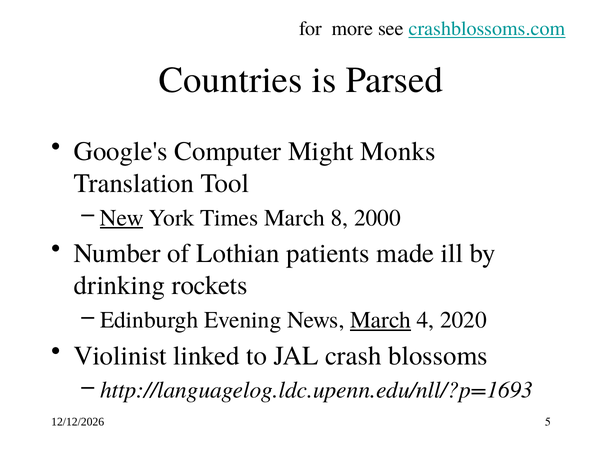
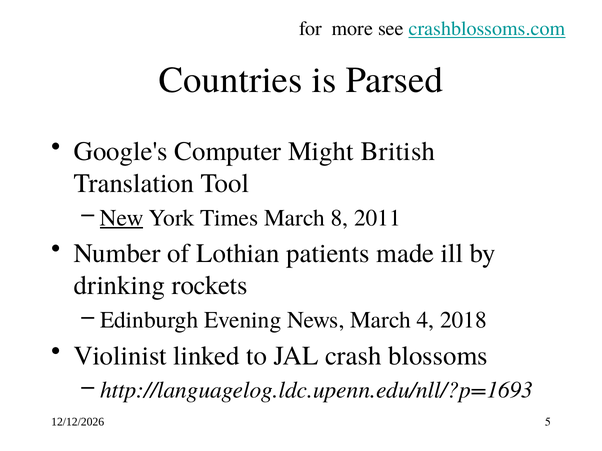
Monks: Monks -> British (398, 151)
2000: 2000 -> 2011 (377, 218)
March underline: present -> none (381, 320)
2020: 2020 -> 2018 (463, 320)
